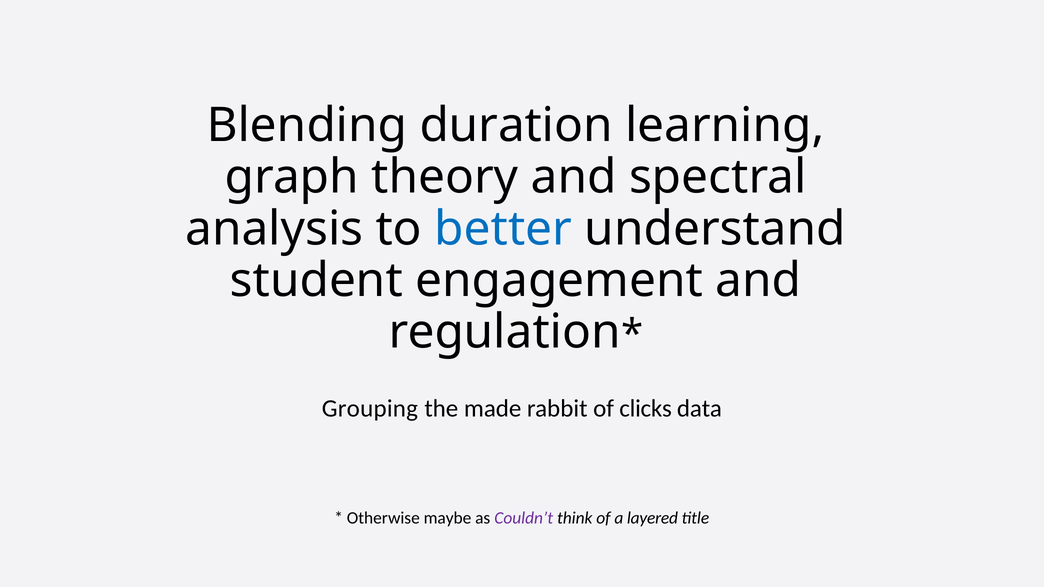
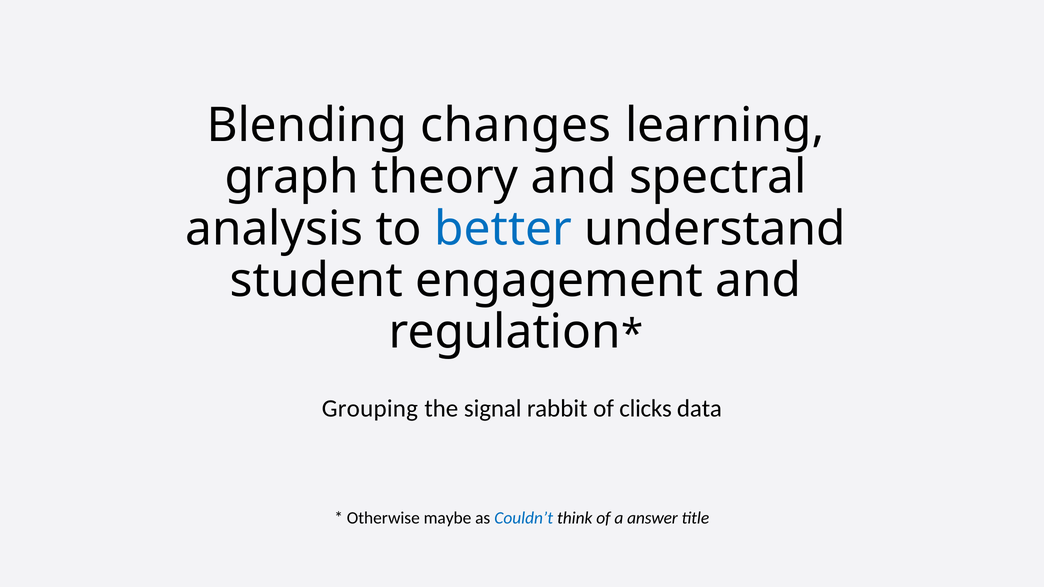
duration: duration -> changes (516, 126)
made: made -> signal (493, 409)
Couldn’t colour: purple -> blue (524, 518)
layered: layered -> answer (652, 518)
